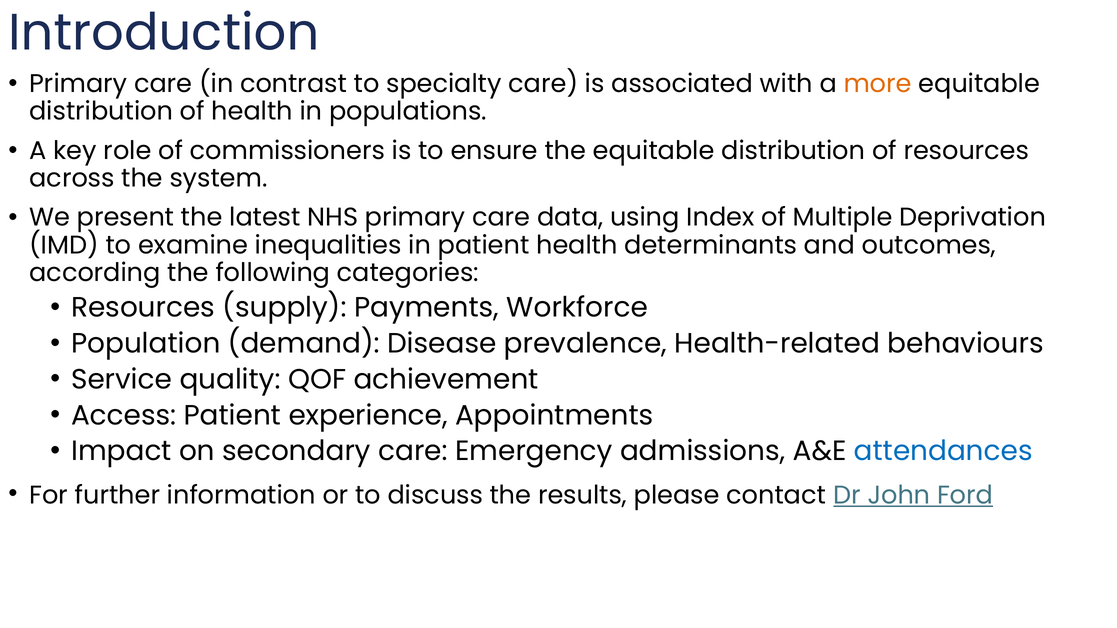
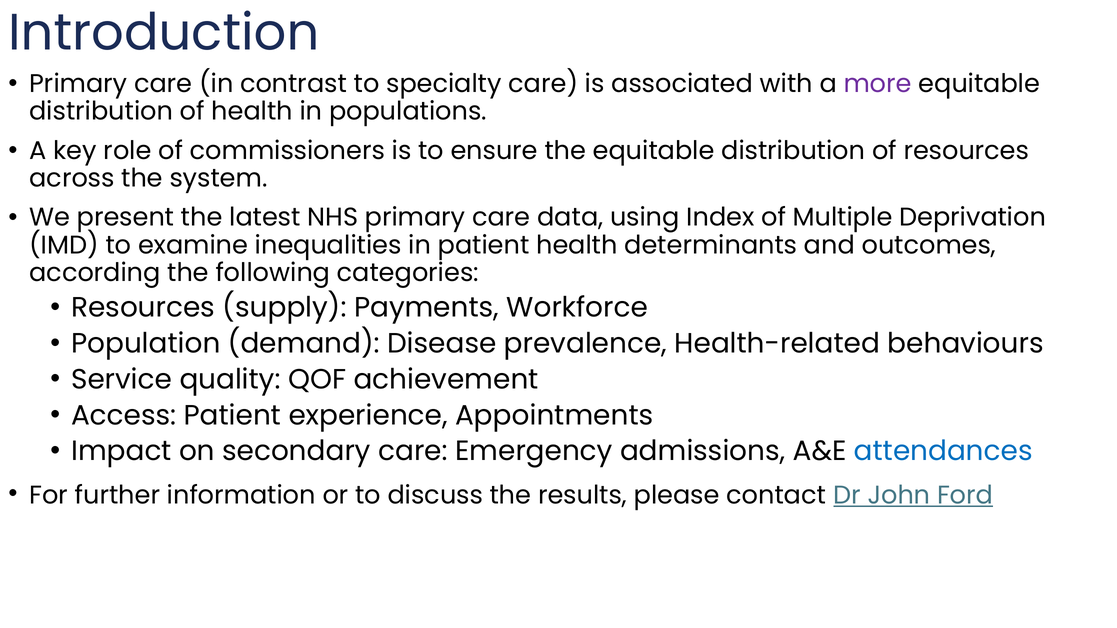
more colour: orange -> purple (878, 84)
